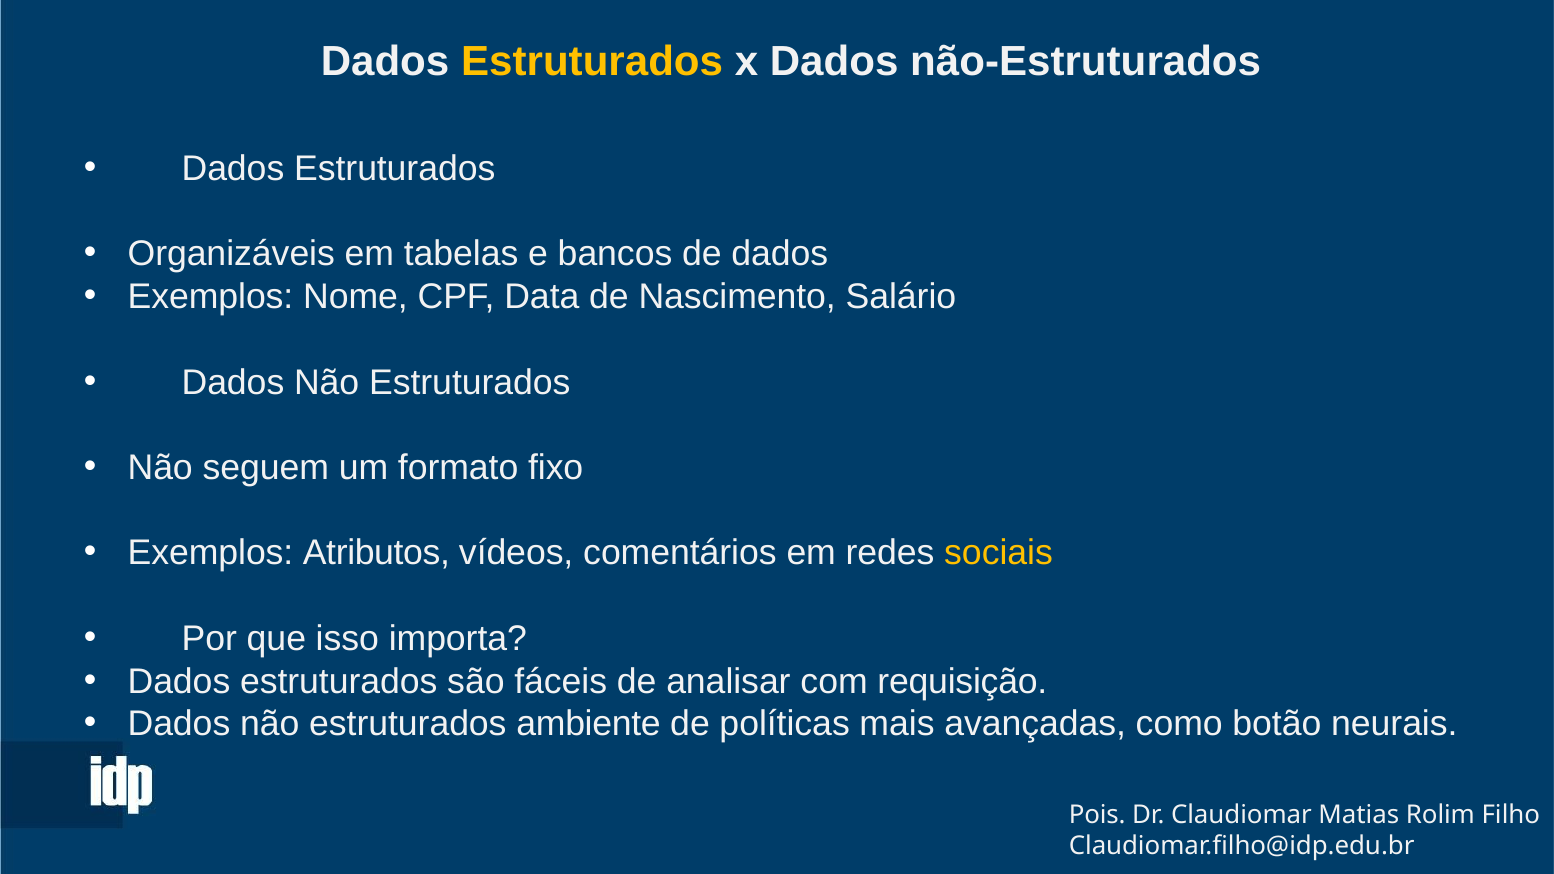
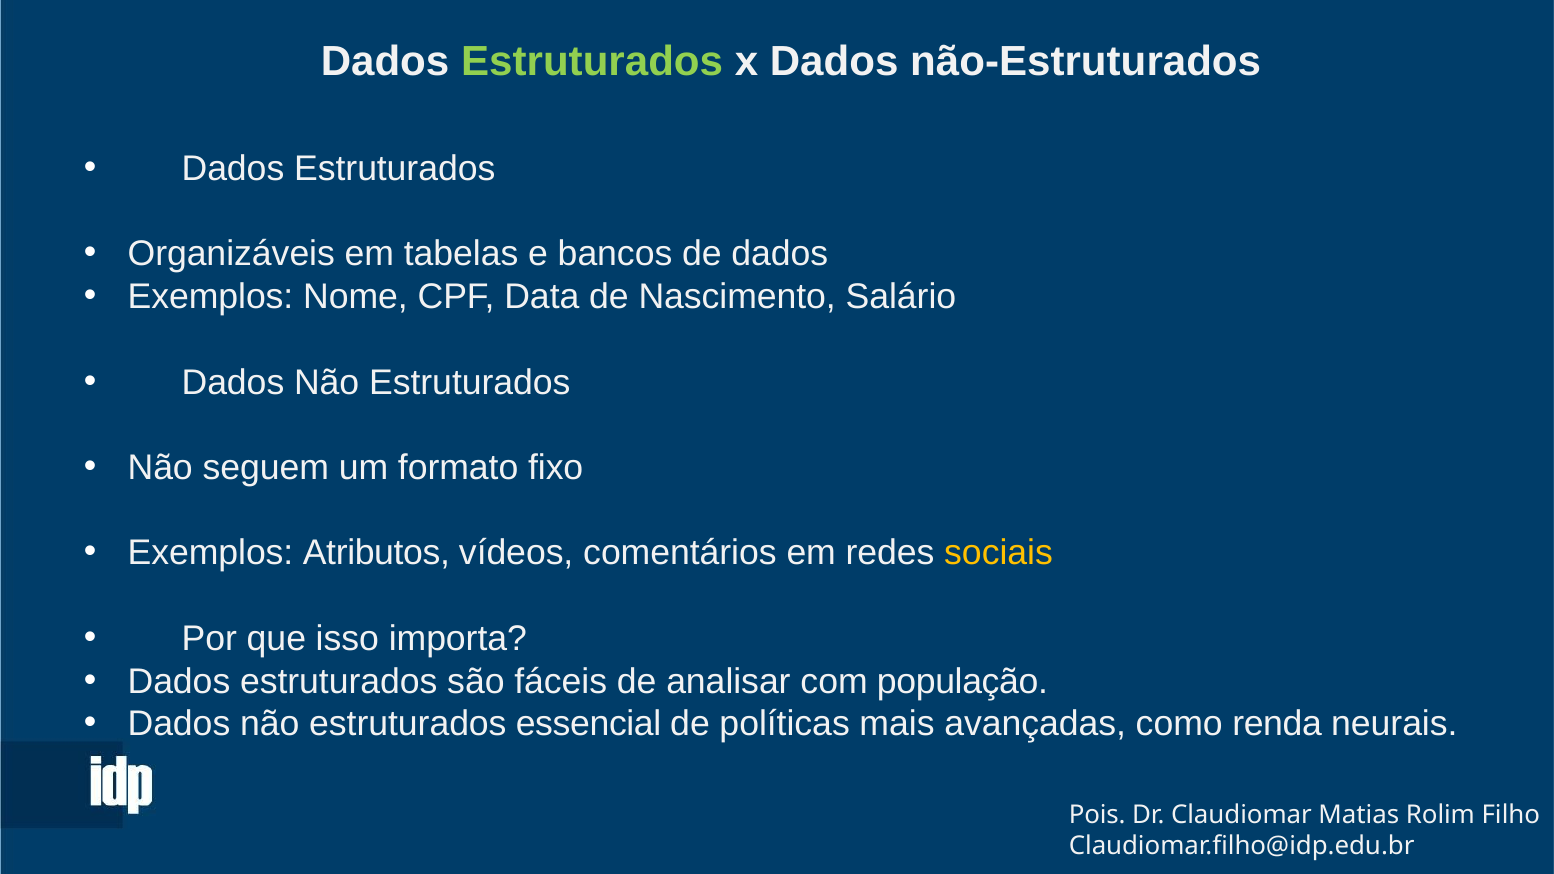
Estruturados colour: yellow -> light green (592, 61)
requisição: requisição -> população (962, 681)
ambiente: ambiente -> essencial (589, 724)
botão: botão -> renda (1277, 724)
